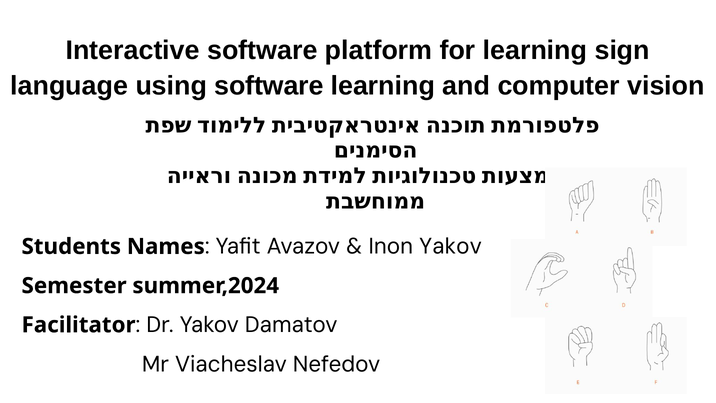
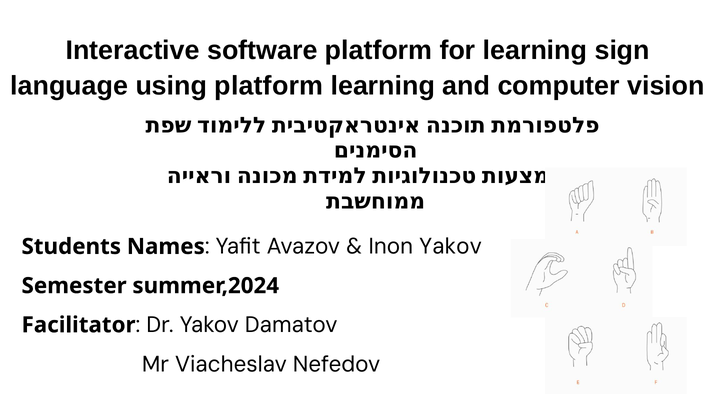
using software: software -> platform (269, 86)
